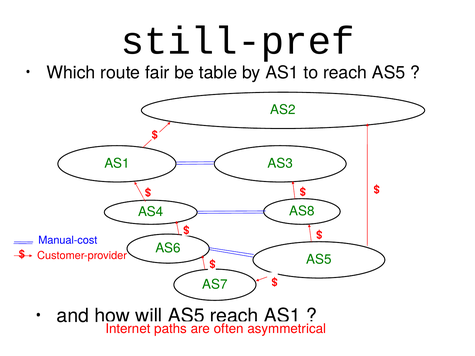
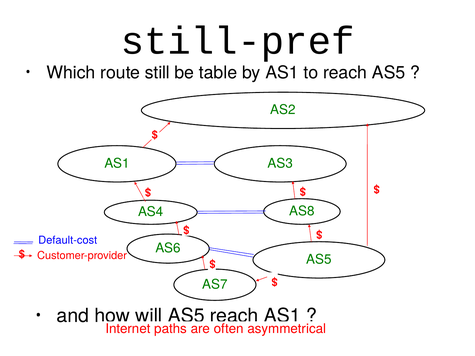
fair: fair -> still (157, 73)
Manual-cost: Manual-cost -> Default-cost (68, 240)
